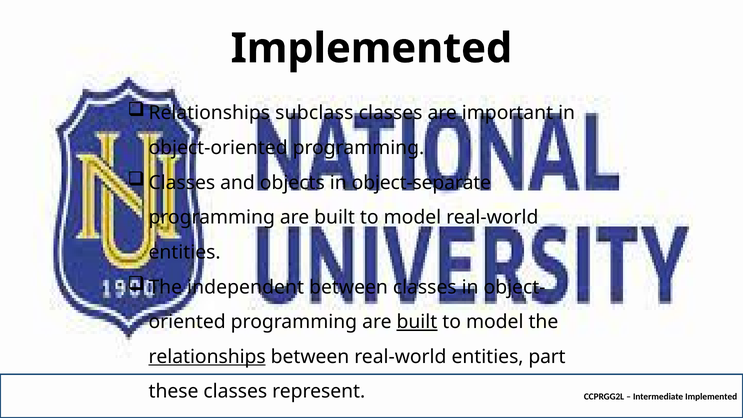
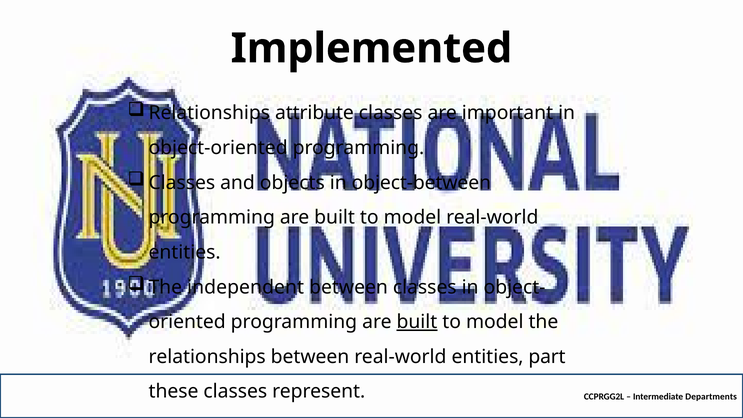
subclass: subclass -> attribute (314, 113)
object-separate: object-separate -> object-between (421, 183)
relationships underline: present -> none (207, 357)
Intermediate Implemented: Implemented -> Departments (711, 397)
